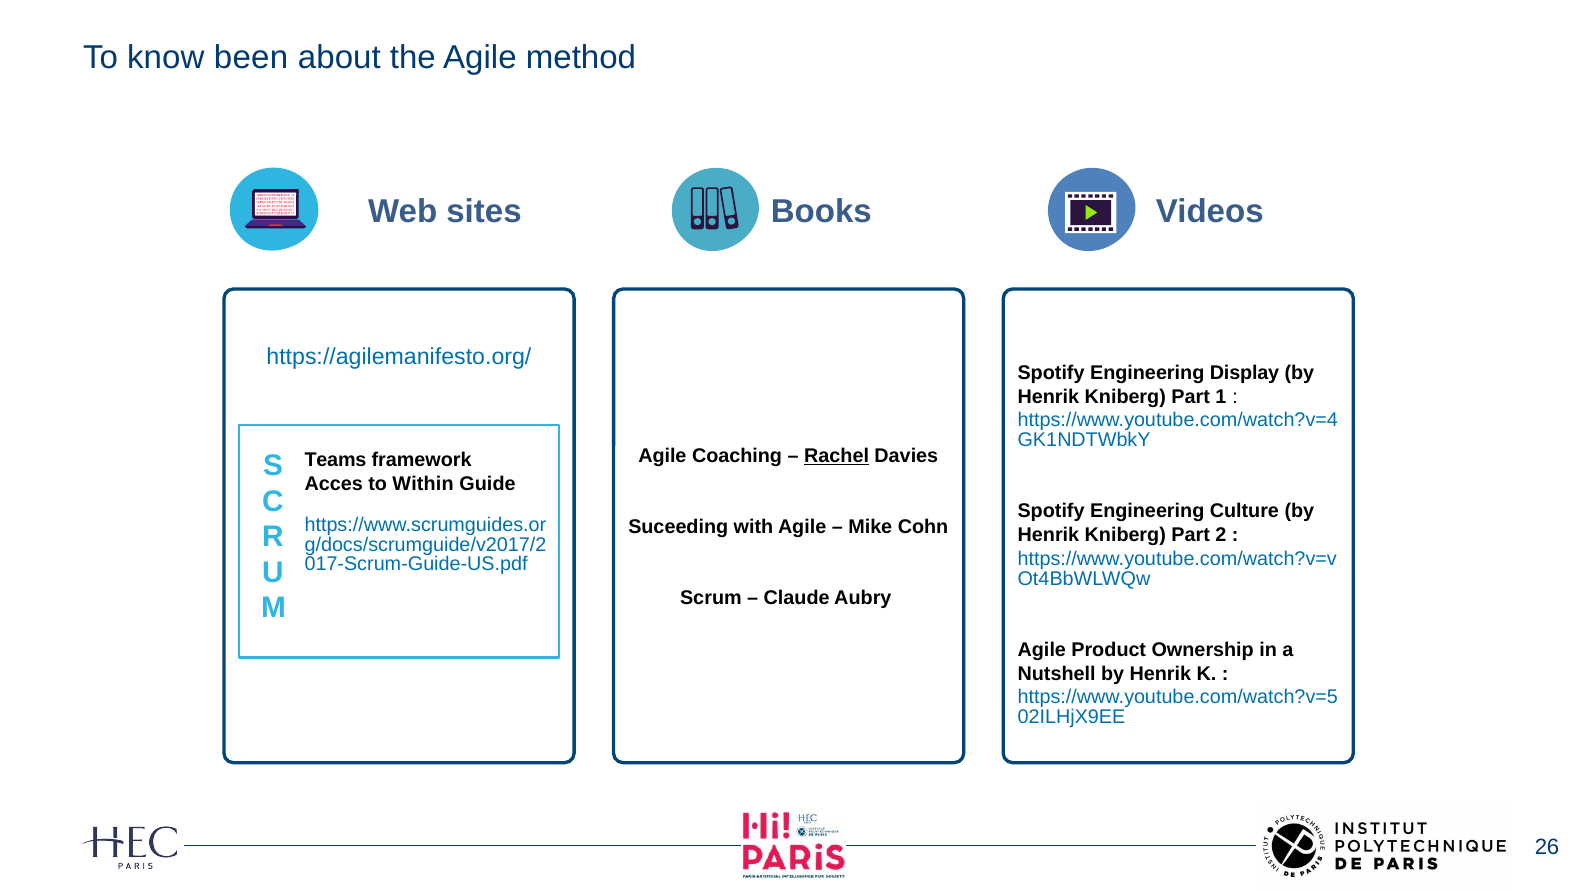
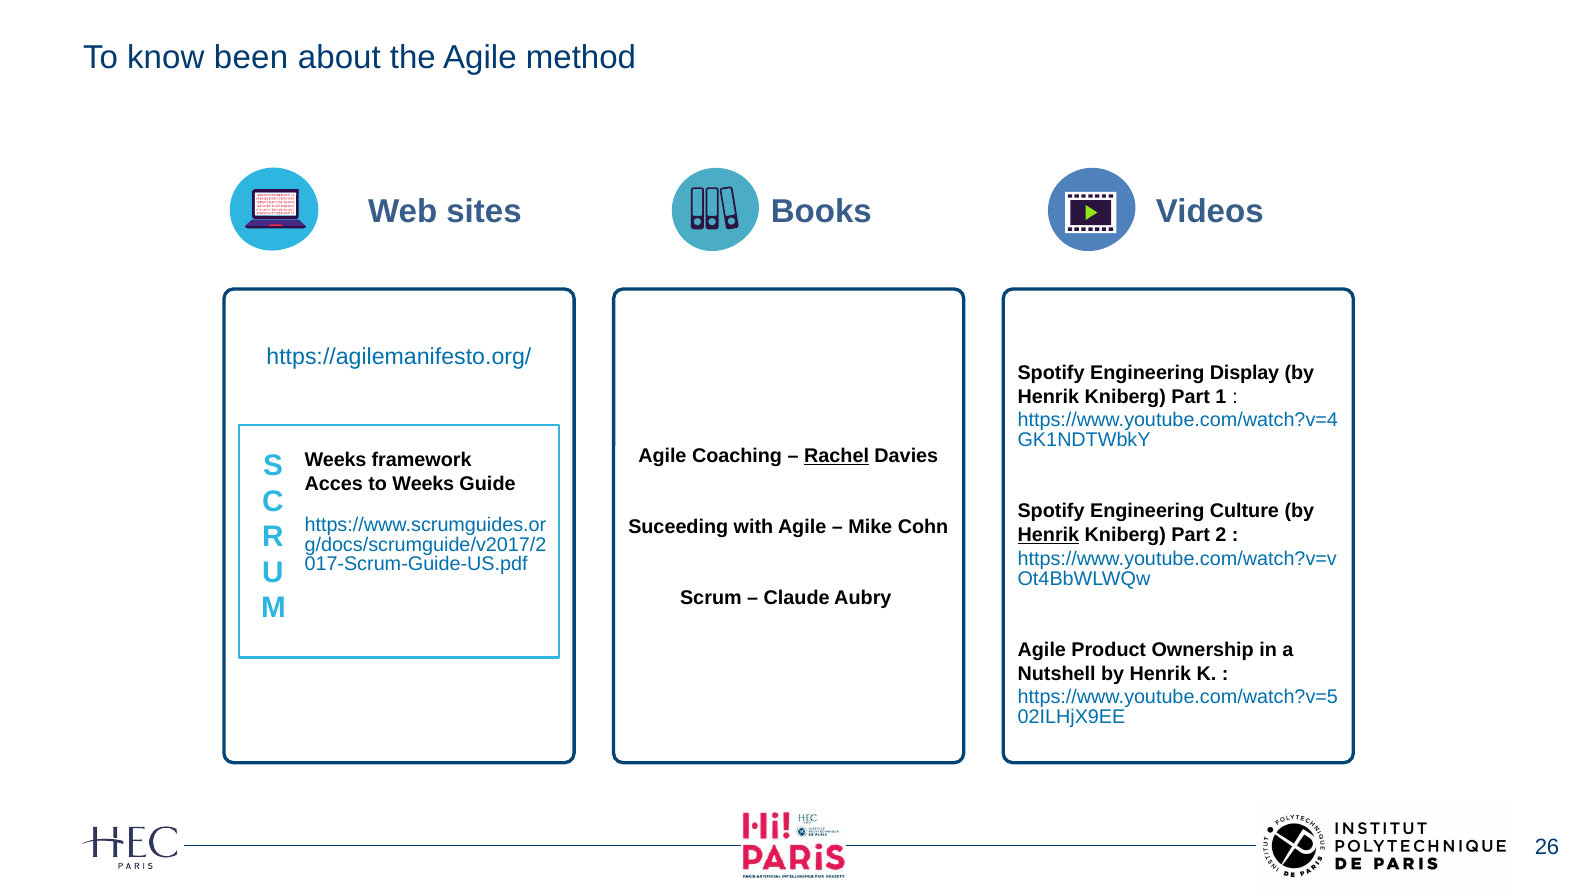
Teams: Teams -> Weeks (335, 460)
to Within: Within -> Weeks (423, 484)
Henrik underline: none -> present (1048, 535)
